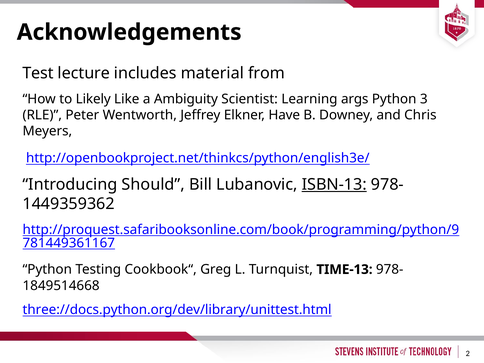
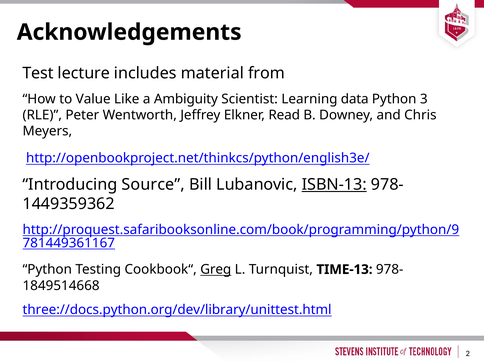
Likely: Likely -> Value (93, 99)
args: args -> data (355, 99)
Have: Have -> Read (284, 115)
Should: Should -> Source (153, 185)
Greg underline: none -> present (216, 269)
